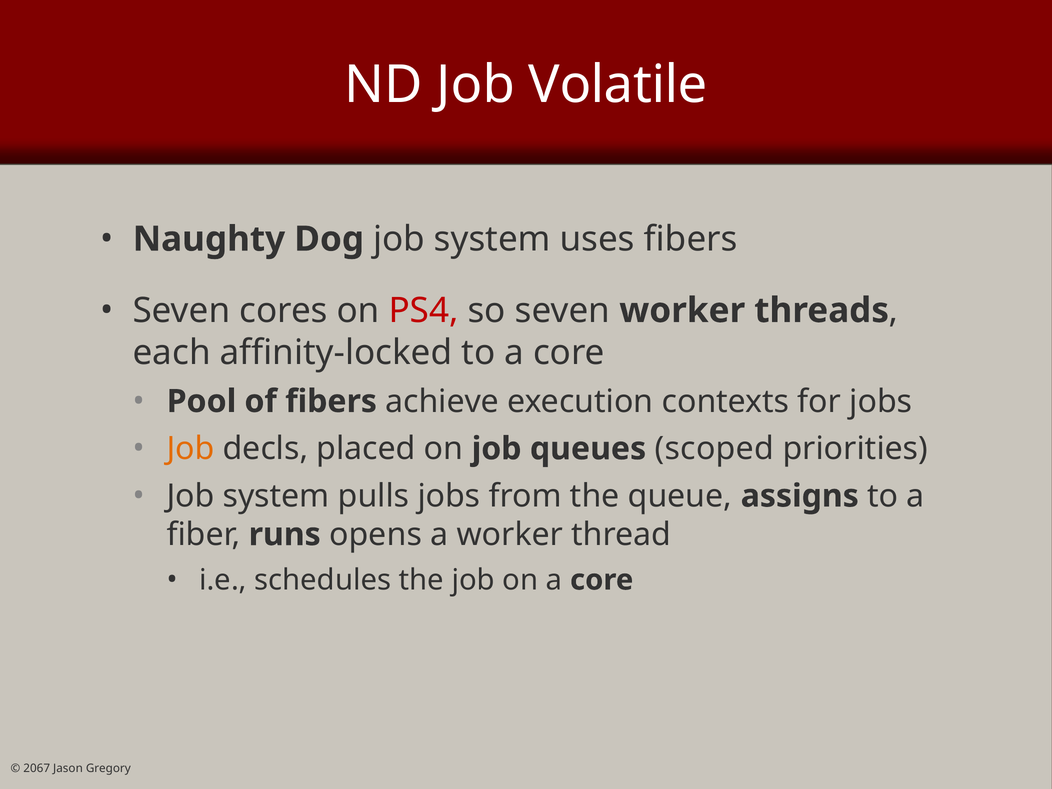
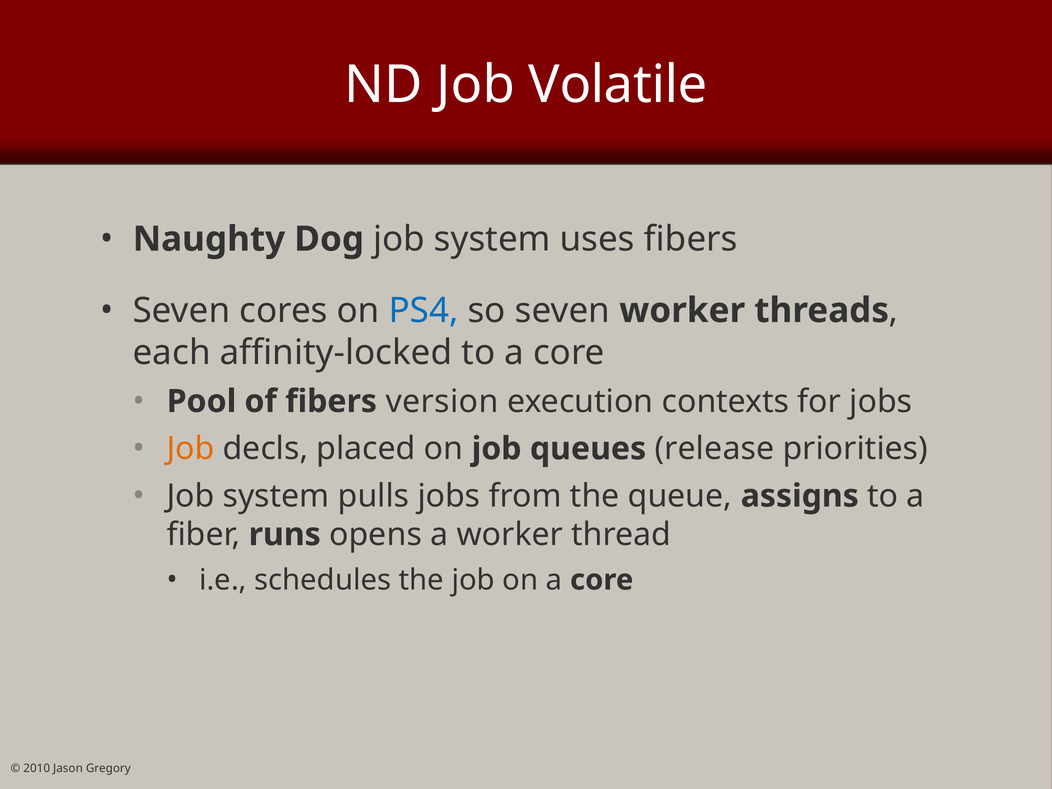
PS4 colour: red -> blue (424, 310)
achieve: achieve -> version (442, 401)
scoped: scoped -> release (715, 449)
2067: 2067 -> 2010 (37, 769)
